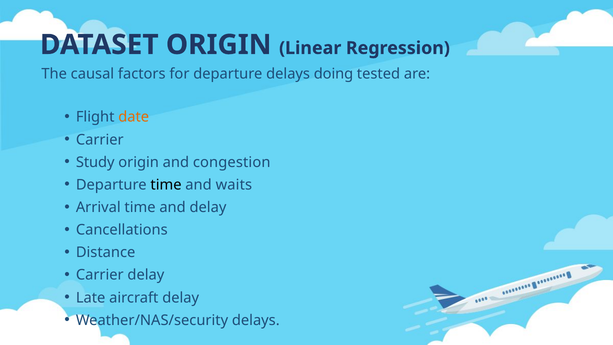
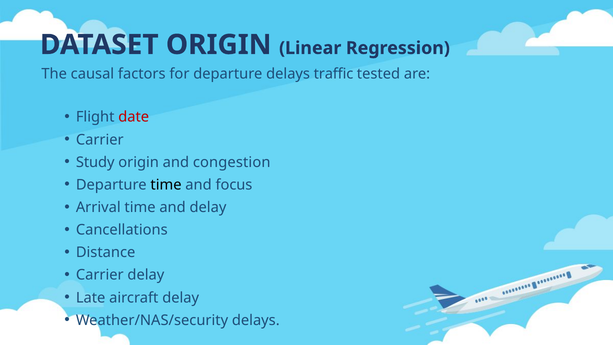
doing: doing -> traffic (334, 74)
date colour: orange -> red (134, 117)
waits: waits -> focus (234, 185)
